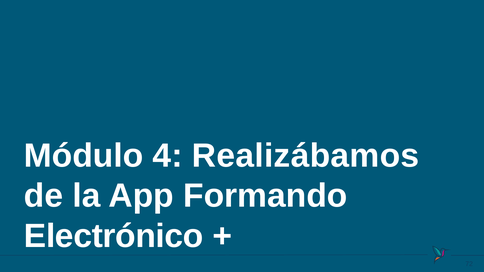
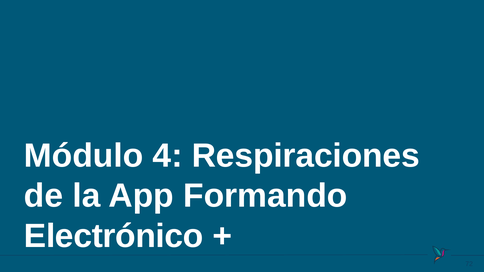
Realizábamos: Realizábamos -> Respiraciones (306, 156)
